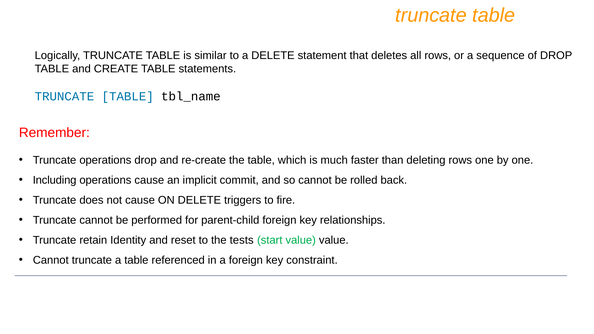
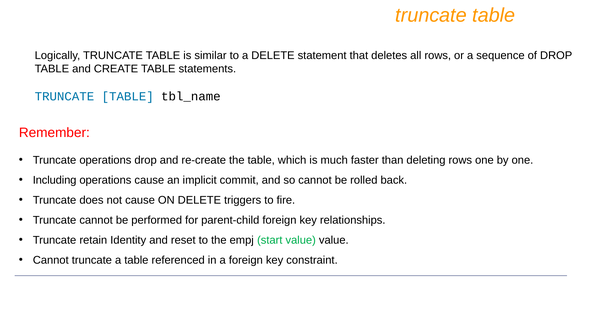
tests: tests -> empj (242, 240)
